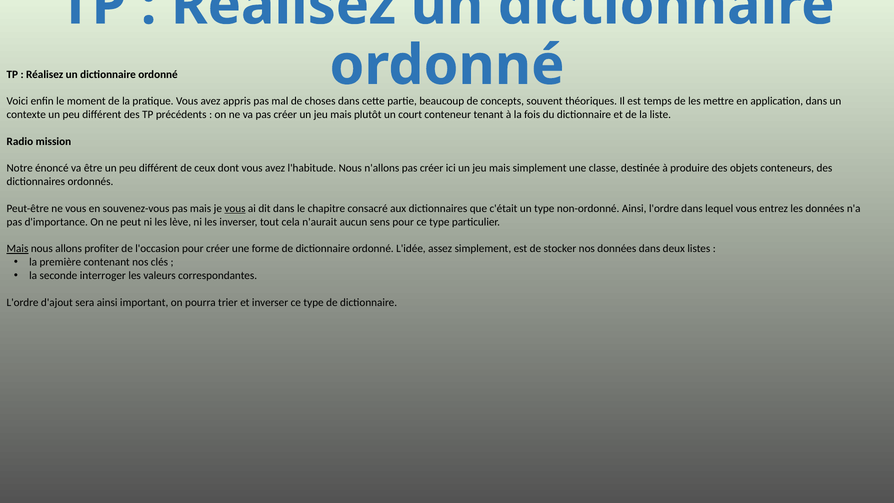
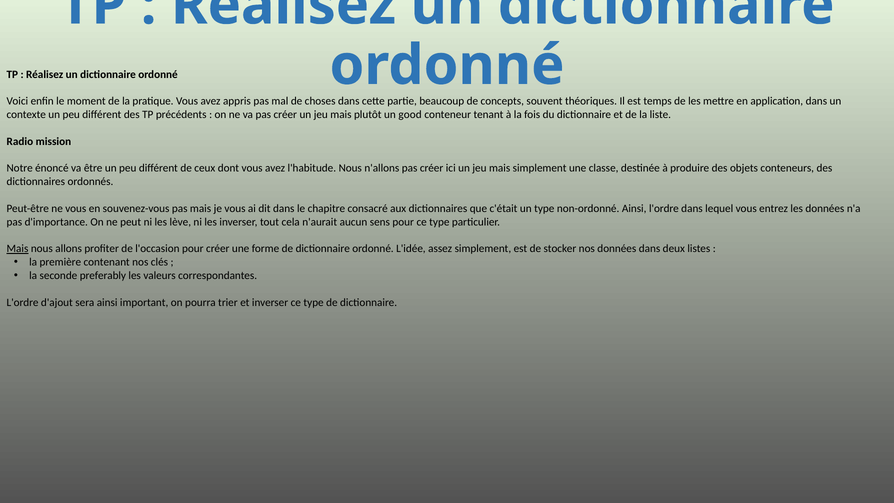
court: court -> good (410, 115)
vous underline: present -> none (235, 208)
interroger: interroger -> preferably (103, 275)
